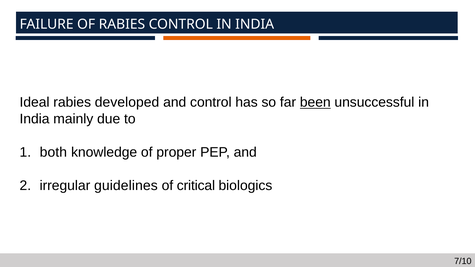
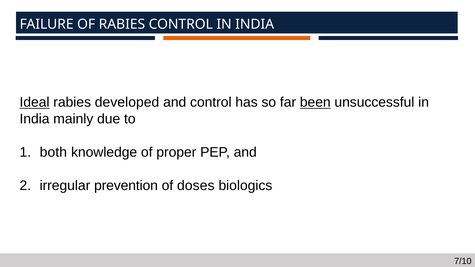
Ideal underline: none -> present (35, 102)
guidelines: guidelines -> prevention (126, 186)
critical: critical -> doses (196, 186)
